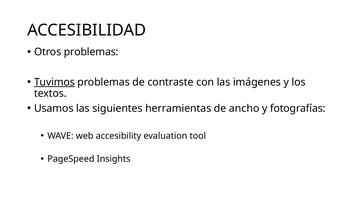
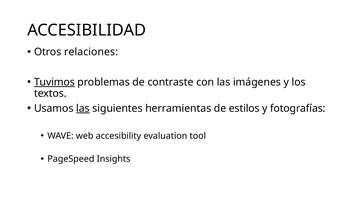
Otros problemas: problemas -> relaciones (91, 52)
las underline: none -> present (83, 108)
ancho: ancho -> estilos (244, 108)
